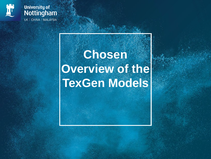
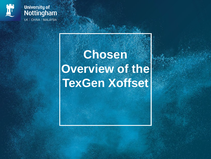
Models: Models -> Xoffset (128, 83)
